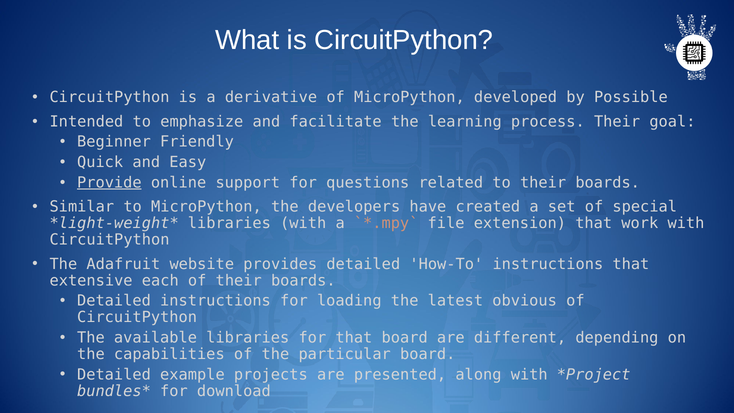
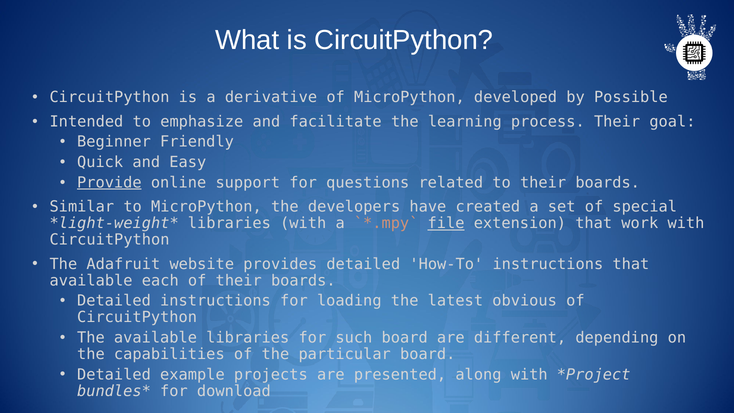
file underline: none -> present (446, 223)
extensive: extensive -> available (91, 280)
for that: that -> such (354, 338)
